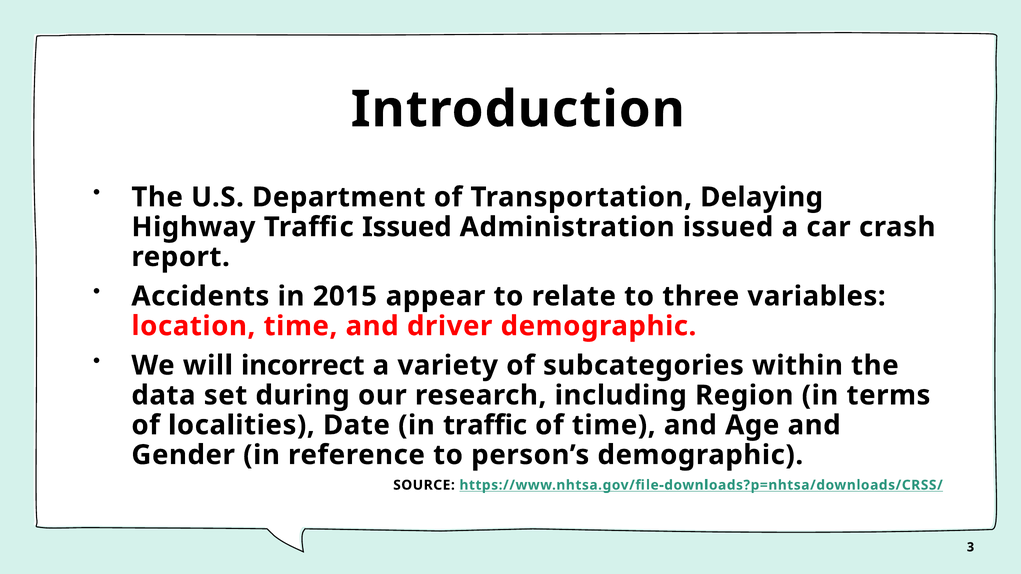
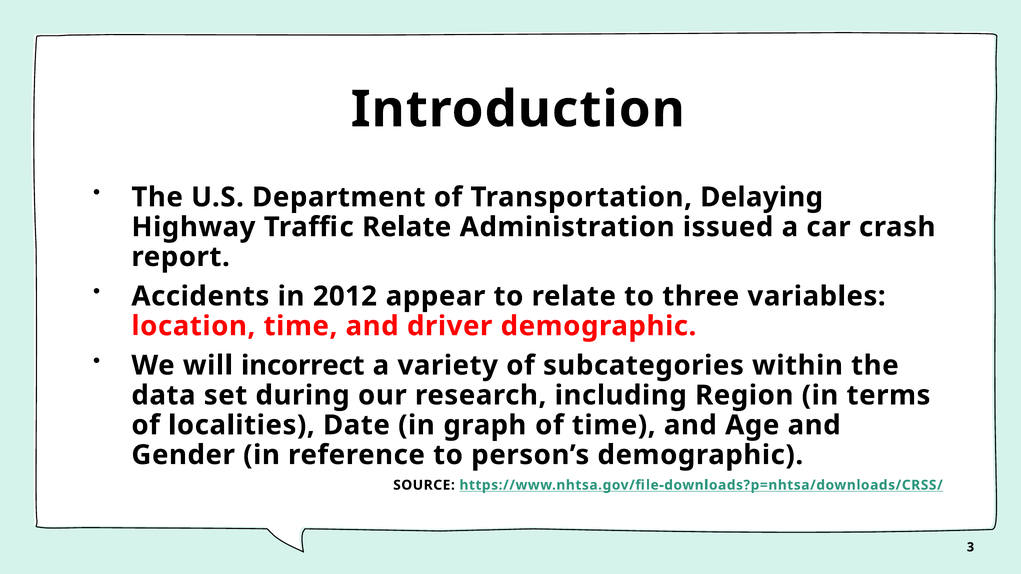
Traffic Issued: Issued -> Relate (407, 227)
2015: 2015 -> 2012 (345, 296)
in traffic: traffic -> graph (485, 425)
